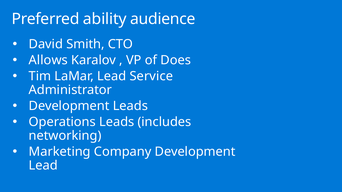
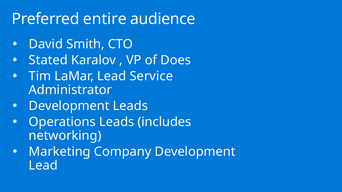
ability: ability -> entire (105, 19)
Allows: Allows -> Stated (48, 60)
